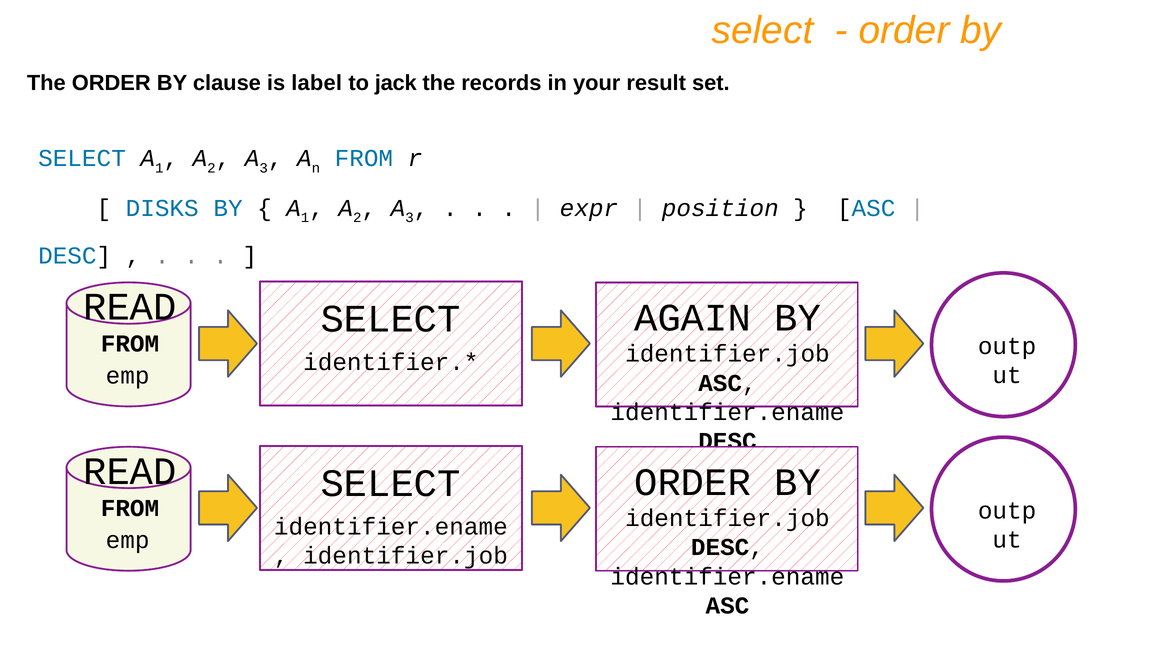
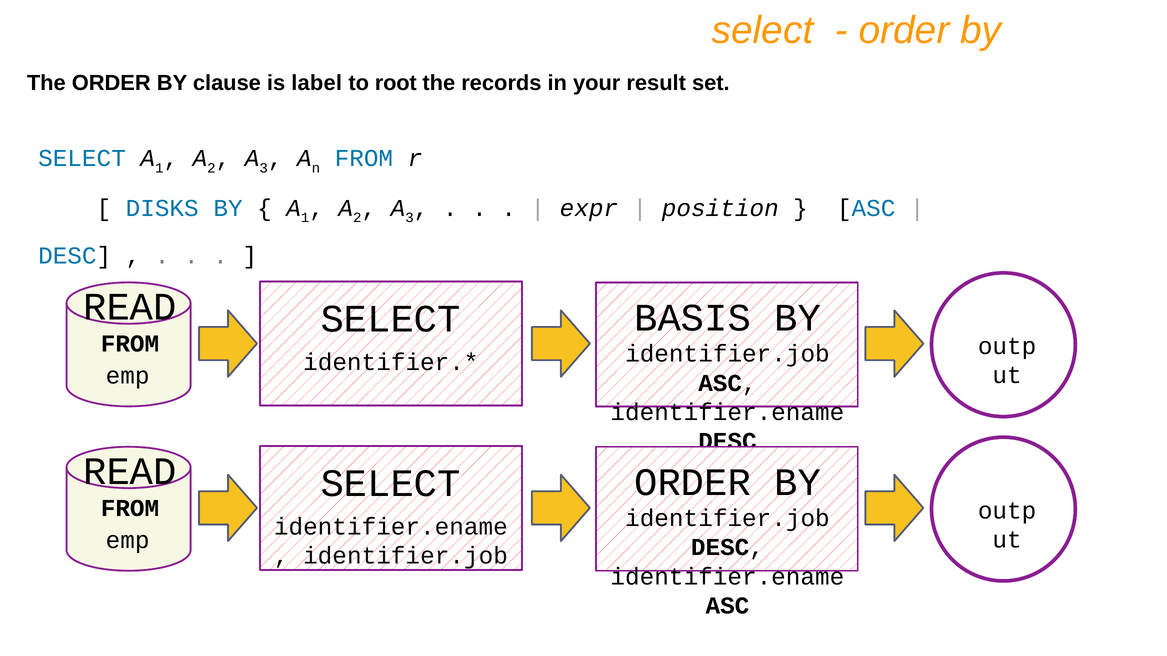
jack: jack -> root (396, 83)
AGAIN: AGAIN -> BASIS (693, 318)
